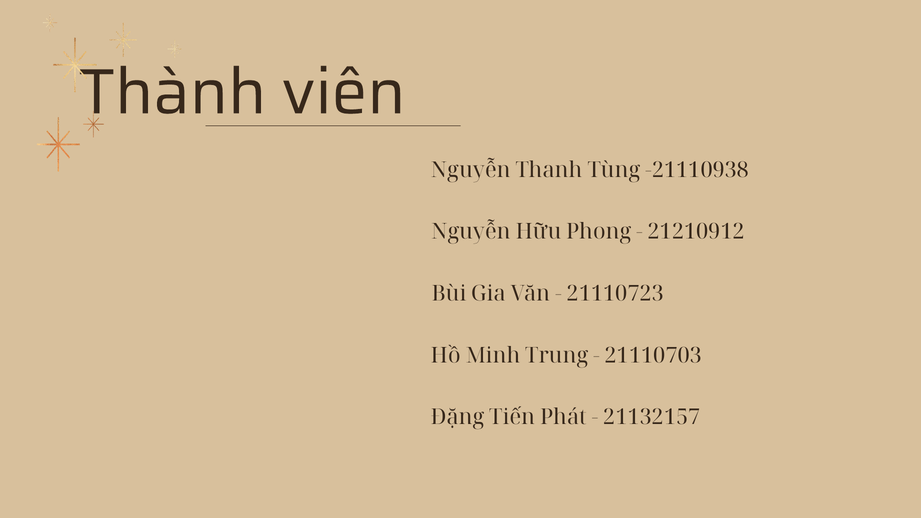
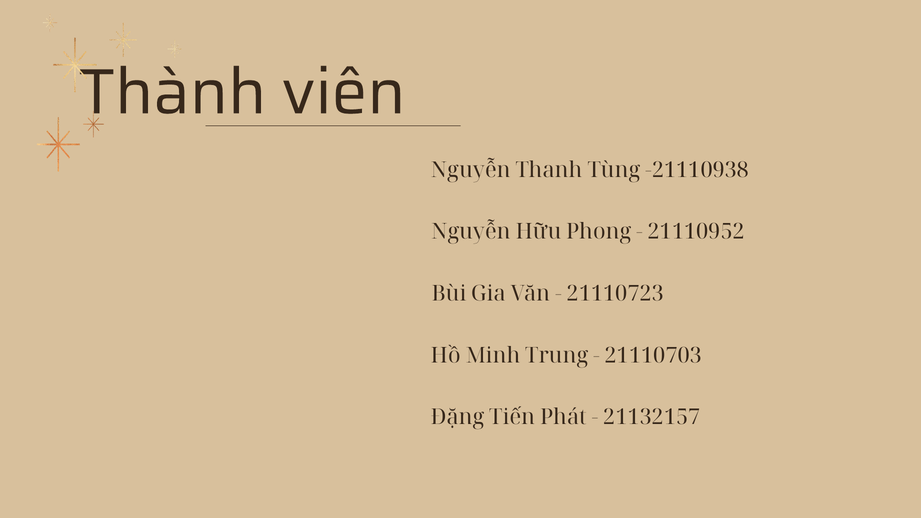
21210912: 21210912 -> 21110952 (696, 232)
